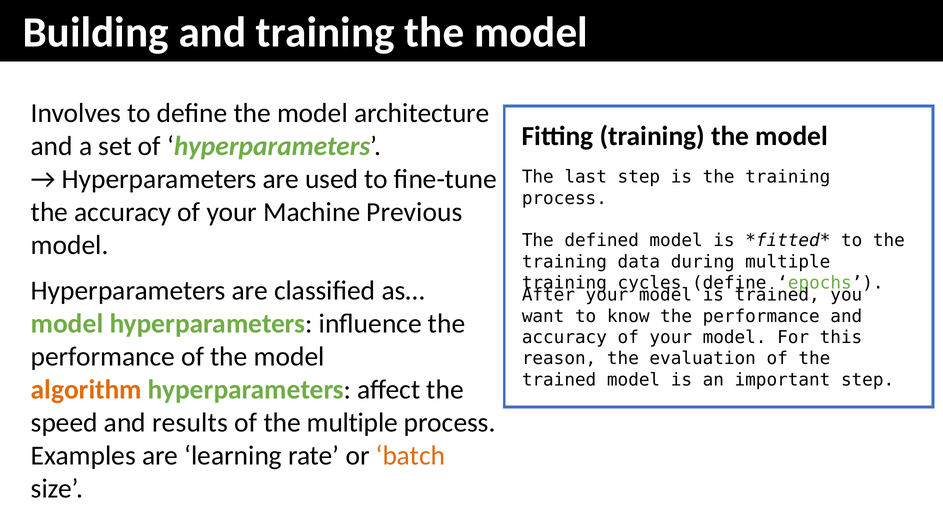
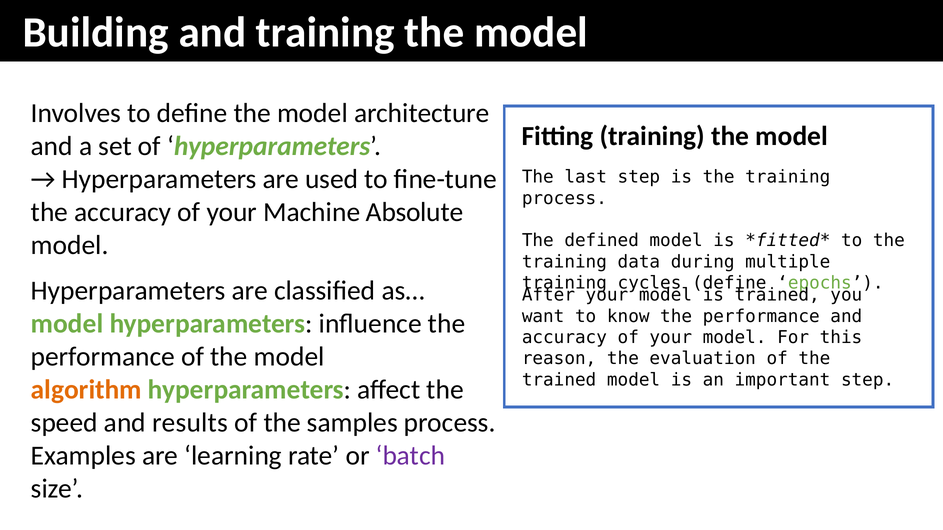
Previous: Previous -> Absolute (415, 212)
the multiple: multiple -> samples (352, 423)
batch colour: orange -> purple (410, 456)
